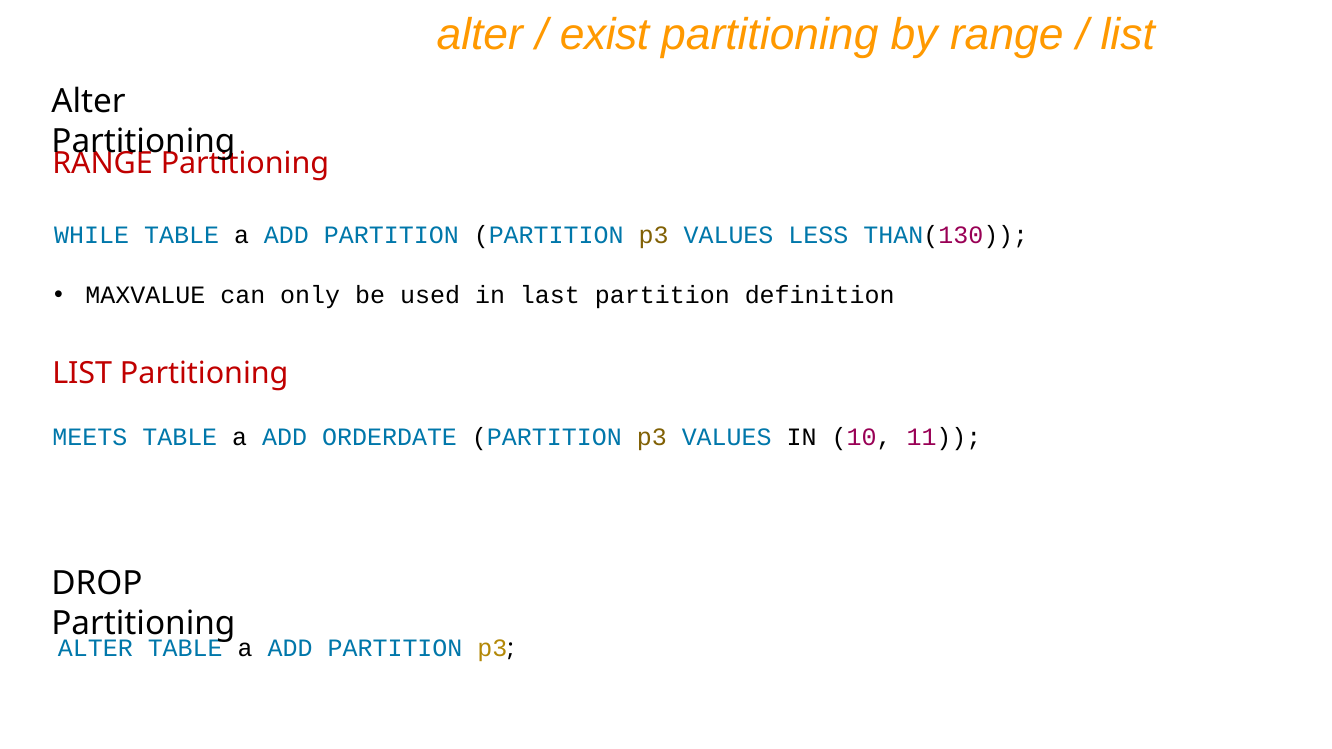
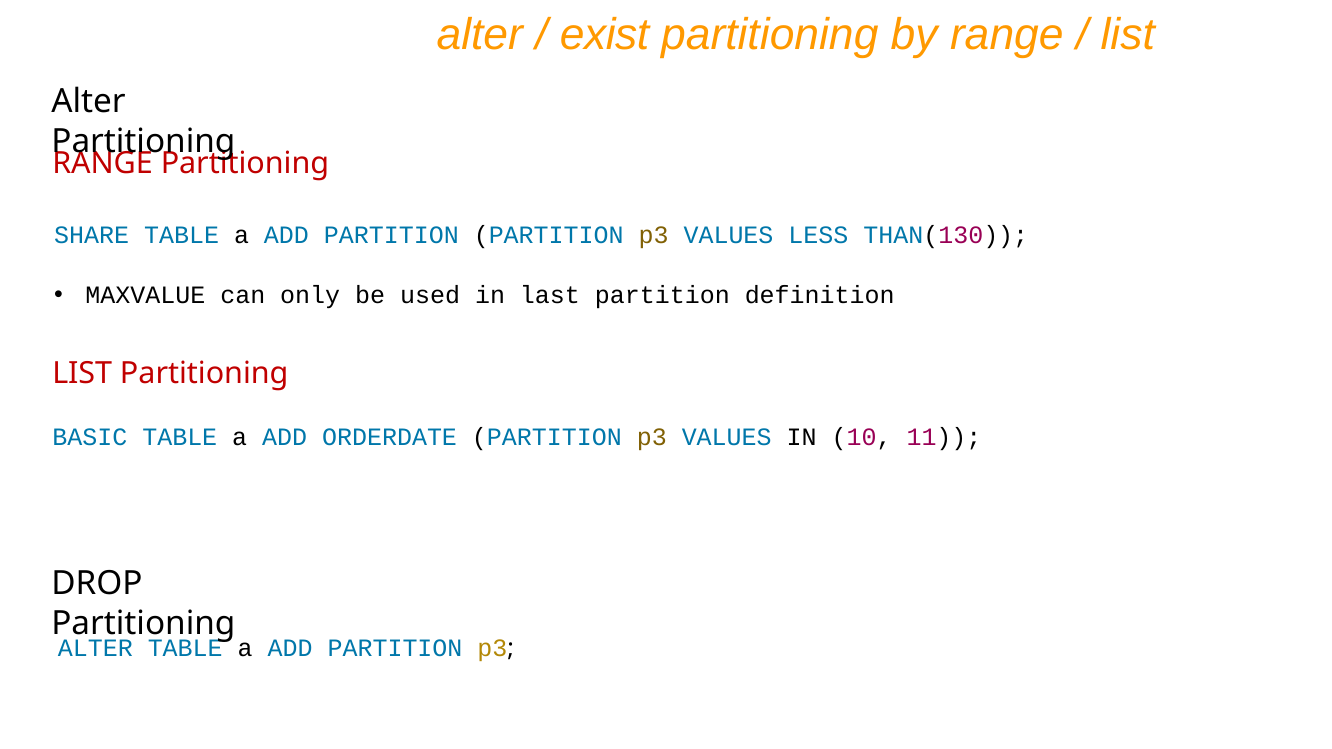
WHILE: WHILE -> SHARE (92, 236)
MEETS: MEETS -> BASIC (90, 437)
